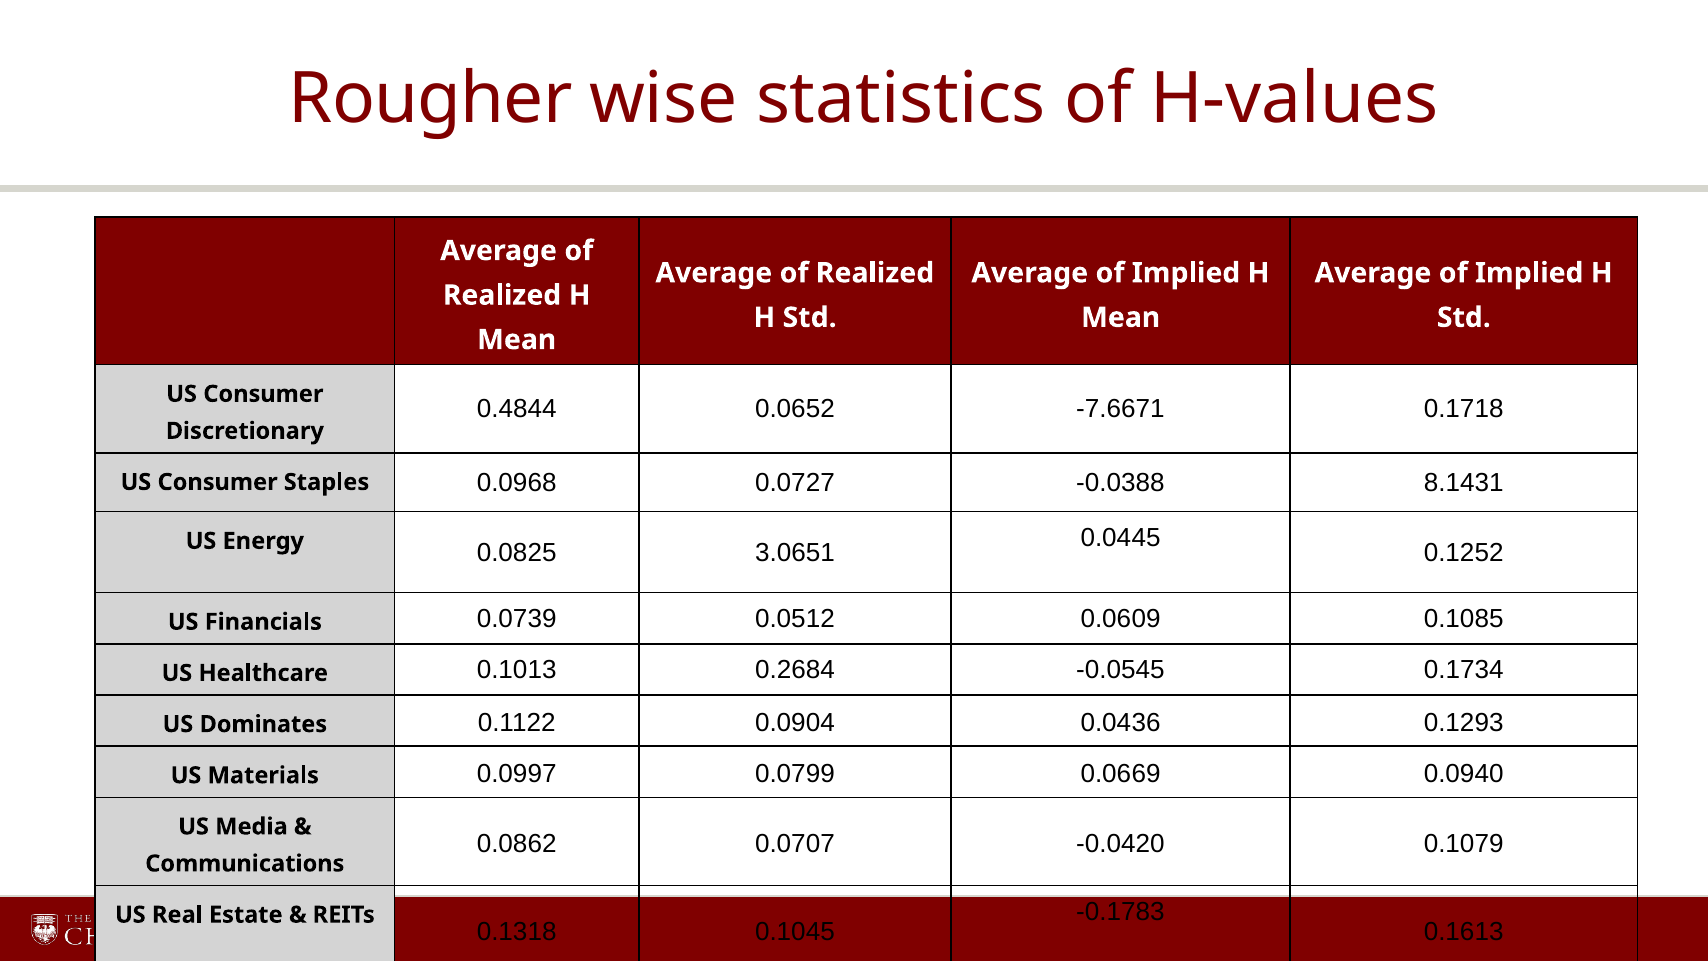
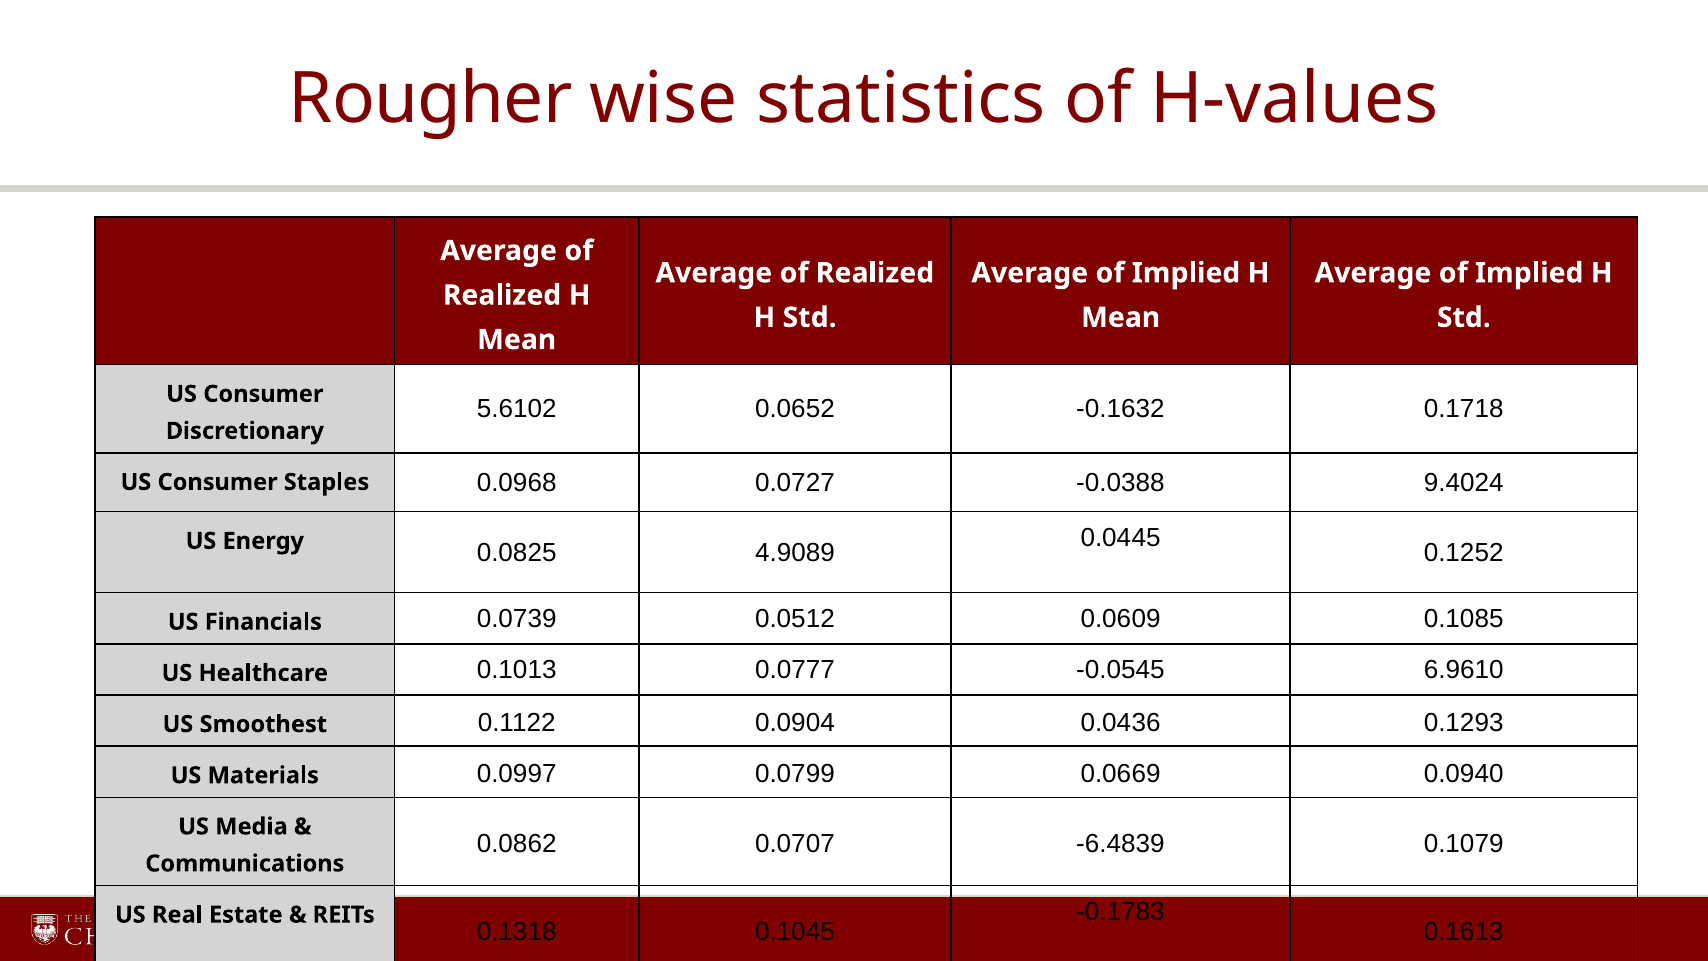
0.4844: 0.4844 -> 5.6102 (517, 409)
-7.6671: -7.6671 -> -0.1632 (1120, 409)
8.1431: 8.1431 -> 9.4024 (1464, 483)
3.0651: 3.0651 -> 4.9089 (795, 552)
0.2684: 0.2684 -> 0.0777 (795, 670)
0.1734: 0.1734 -> 6.9610 (1464, 670)
Dominates: Dominates -> Smoothest (263, 724)
-0.0420: -0.0420 -> -6.4839 (1120, 844)
